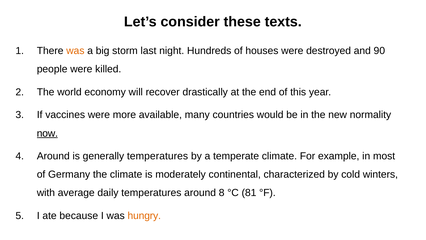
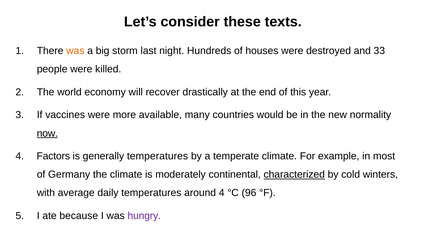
90: 90 -> 33 (379, 51)
Around: Around -> Factors (53, 156)
characterized underline: none -> present (294, 174)
around 8: 8 -> 4 (222, 193)
81: 81 -> 96 (249, 193)
hungry colour: orange -> purple (144, 215)
